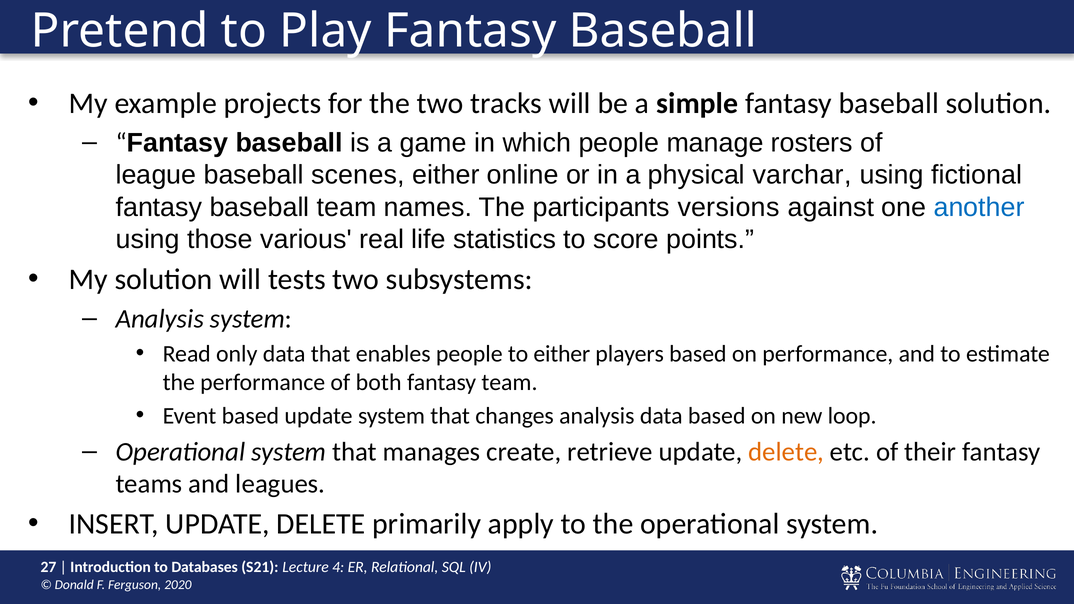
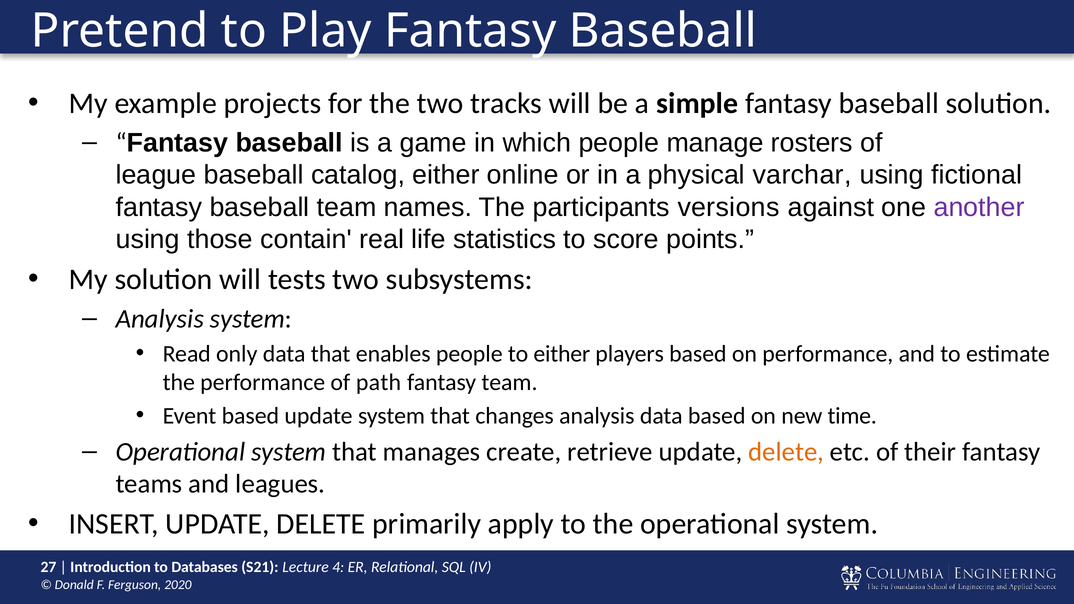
scenes: scenes -> catalog (358, 175)
another colour: blue -> purple (979, 207)
various: various -> contain (306, 239)
both: both -> path (379, 382)
loop: loop -> time (852, 416)
